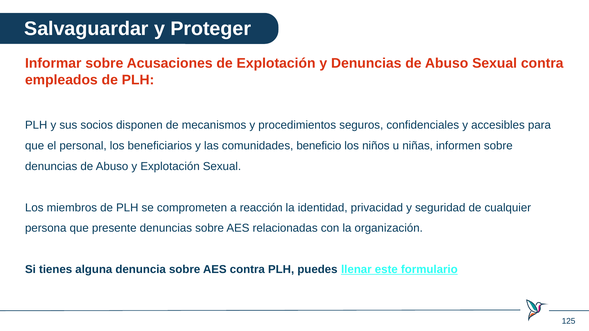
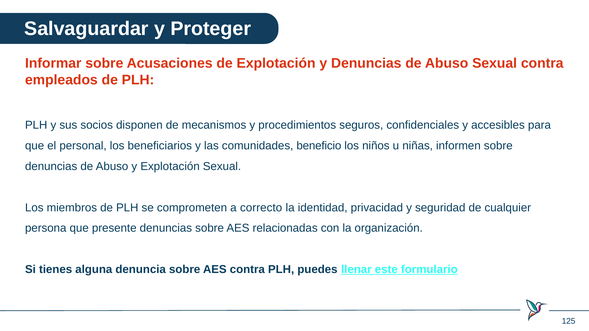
reacción: reacción -> correcto (261, 208)
